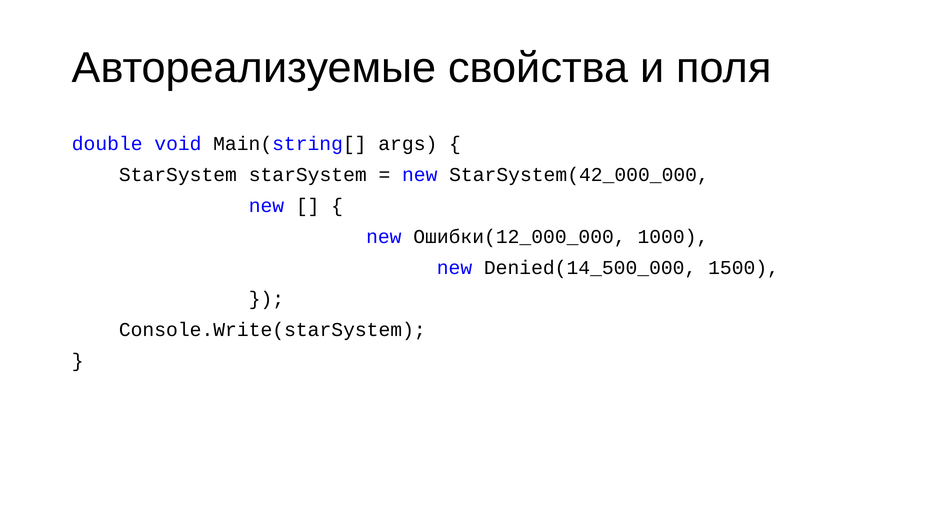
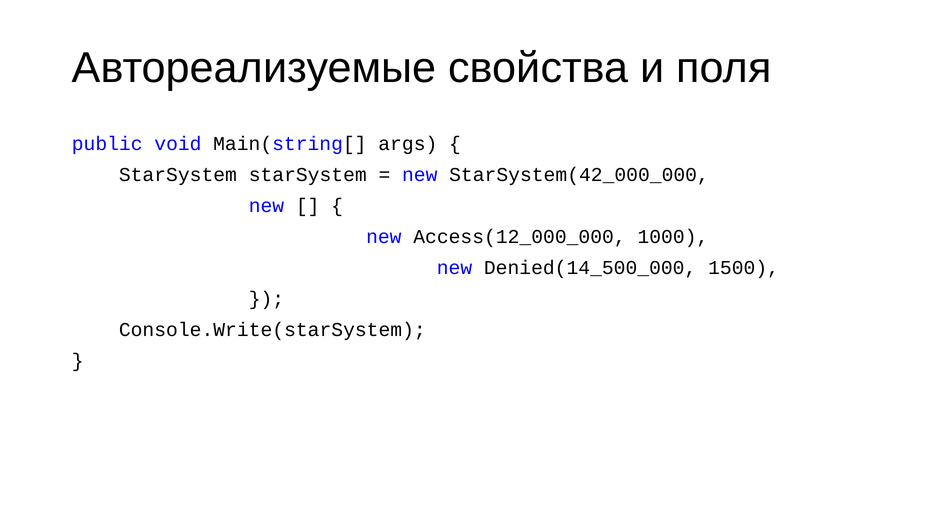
double: double -> public (107, 143)
Ошибки(12_000_000: Ошибки(12_000_000 -> Access(12_000_000 (519, 237)
